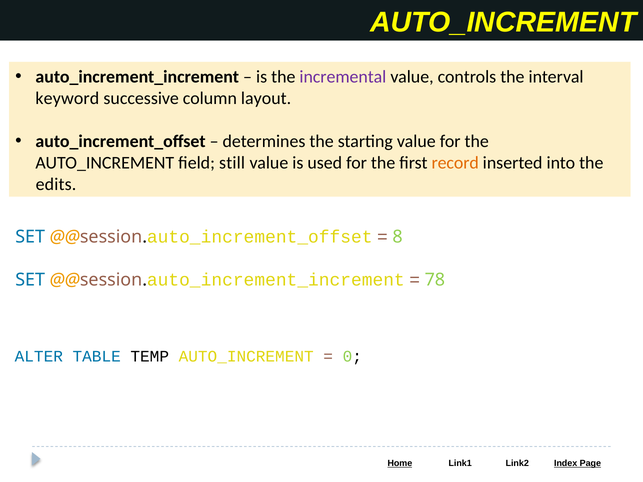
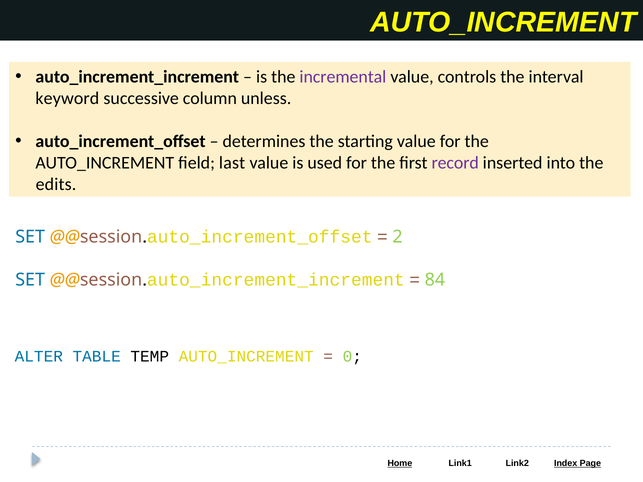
layout: layout -> unless (266, 98)
still: still -> last (232, 163)
record colour: orange -> purple (455, 163)
8: 8 -> 2 (397, 237)
78: 78 -> 84 (435, 280)
